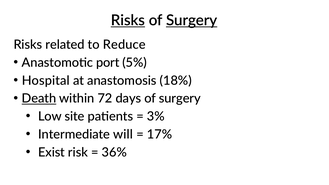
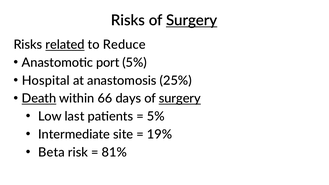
Risks underline: present -> none (128, 20)
related underline: none -> present (65, 45)
18%: 18% -> 25% (176, 81)
72: 72 -> 66 (105, 99)
surgery underline: none -> present (180, 99)
site: site -> last (74, 116)
3%: 3% -> 5% (156, 116)
will: will -> site (123, 134)
17%: 17% -> 19% (160, 134)
Exist: Exist -> Beta (51, 152)
36%: 36% -> 81% (114, 152)
